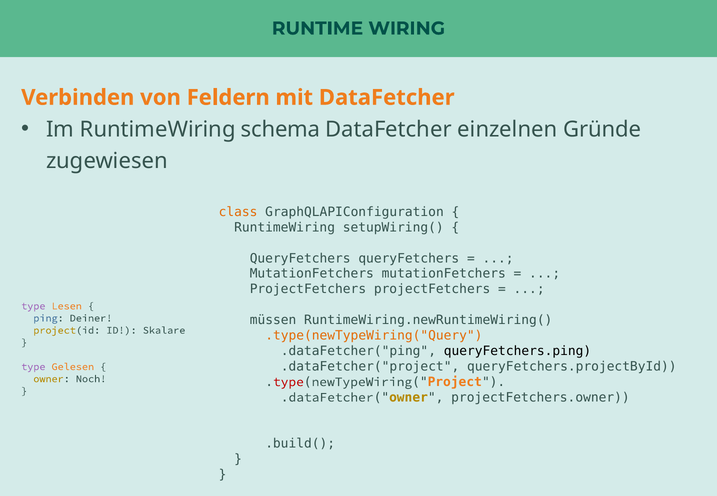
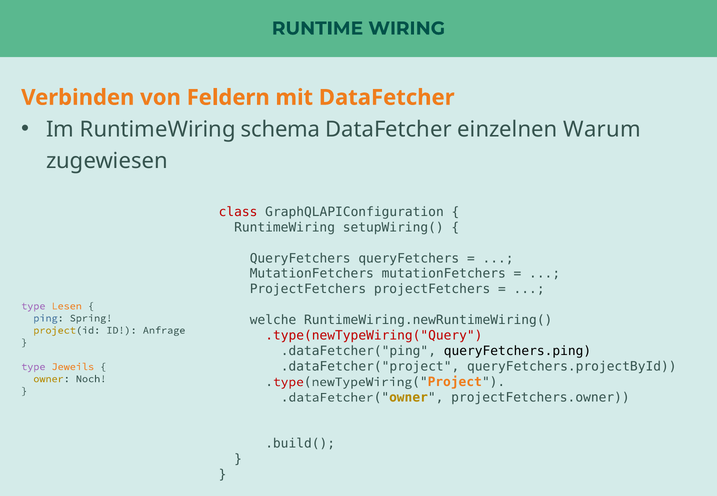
Gründe: Gründe -> Warum (602, 129)
class colour: orange -> red (238, 212)
müssen: müssen -> welche (273, 320)
Deiner: Deiner -> Spring (91, 318)
Skalare: Skalare -> Anfrage (164, 331)
.type(newTypeWiring("Query colour: orange -> red (374, 336)
Gelesen: Gelesen -> Jeweils (73, 367)
